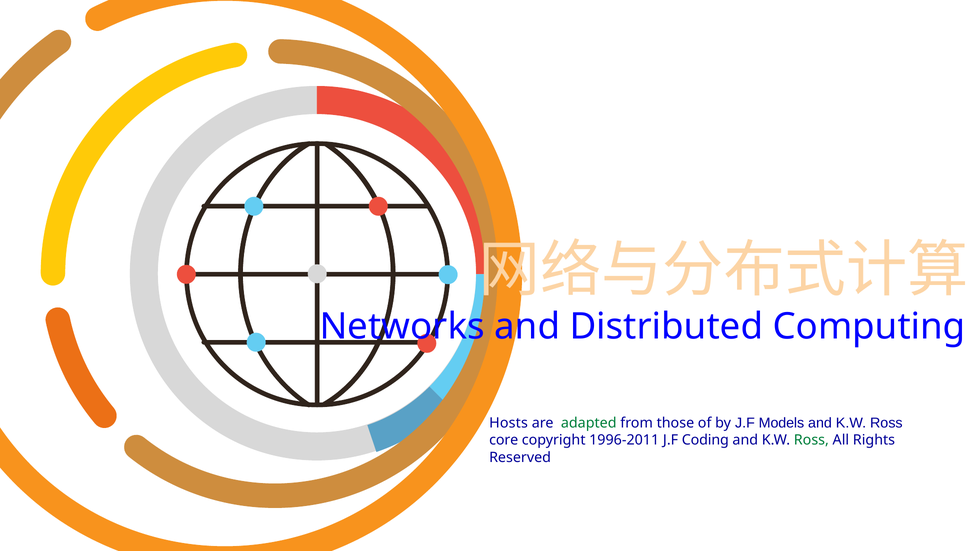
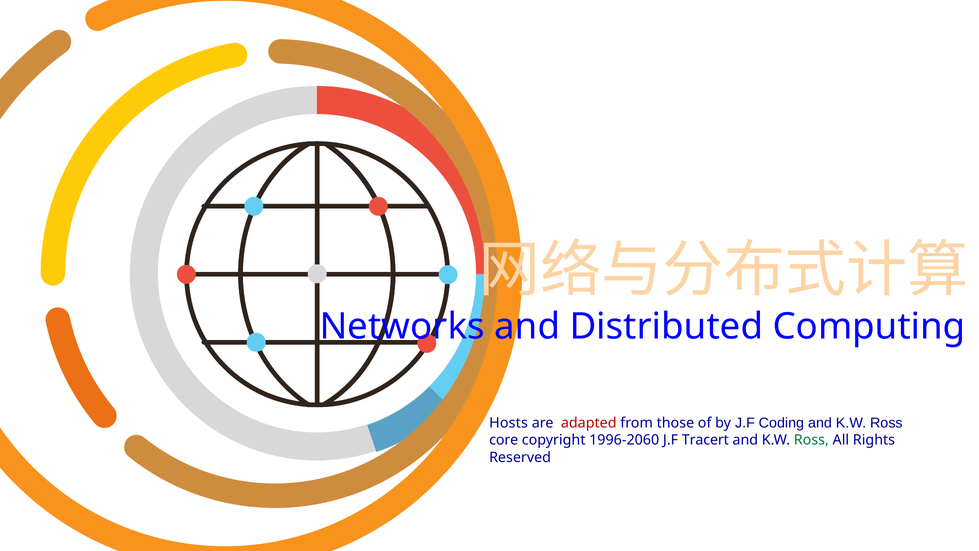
adapted colour: green -> red (589, 423)
Models: Models -> Coding (781, 423)
1996-2011: 1996-2011 -> 1996-2060 (624, 440)
Coding: Coding -> Tracert (705, 440)
